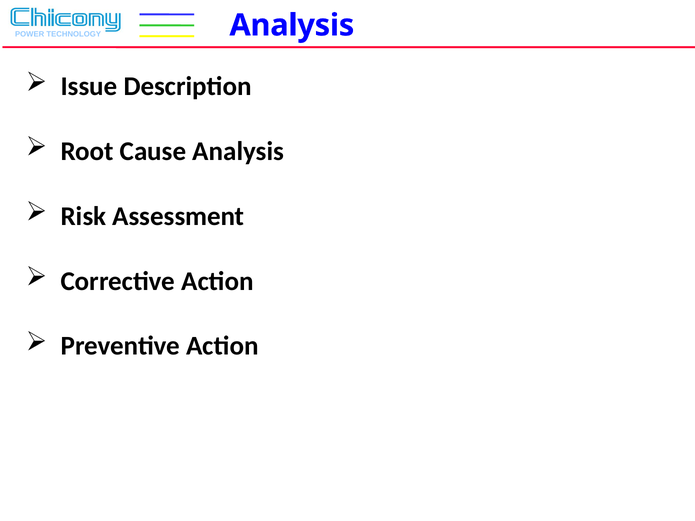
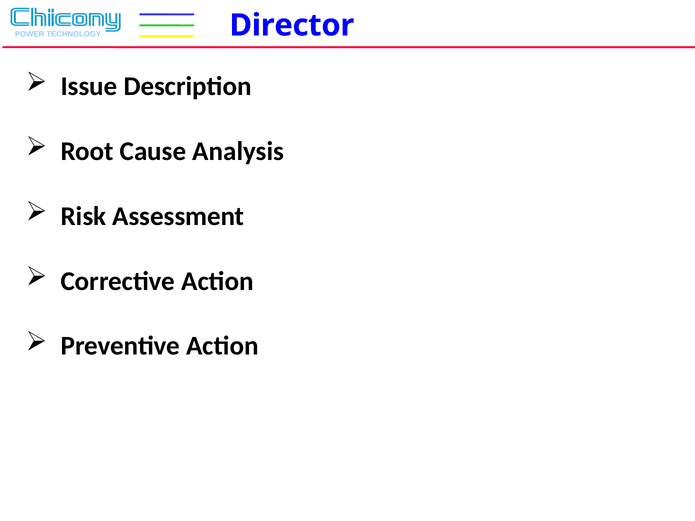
Analysis: Analysis -> Director (292, 25)
